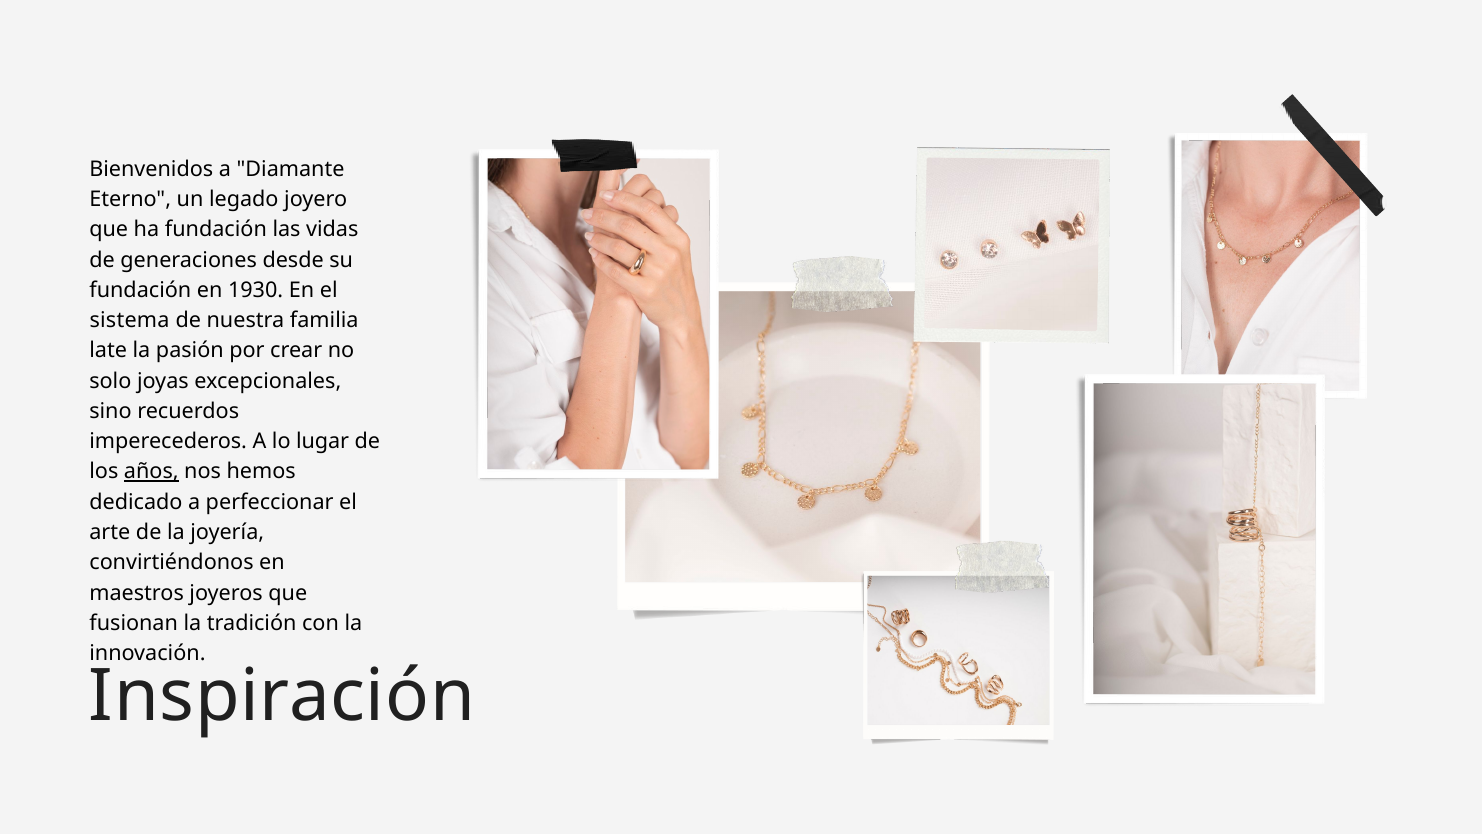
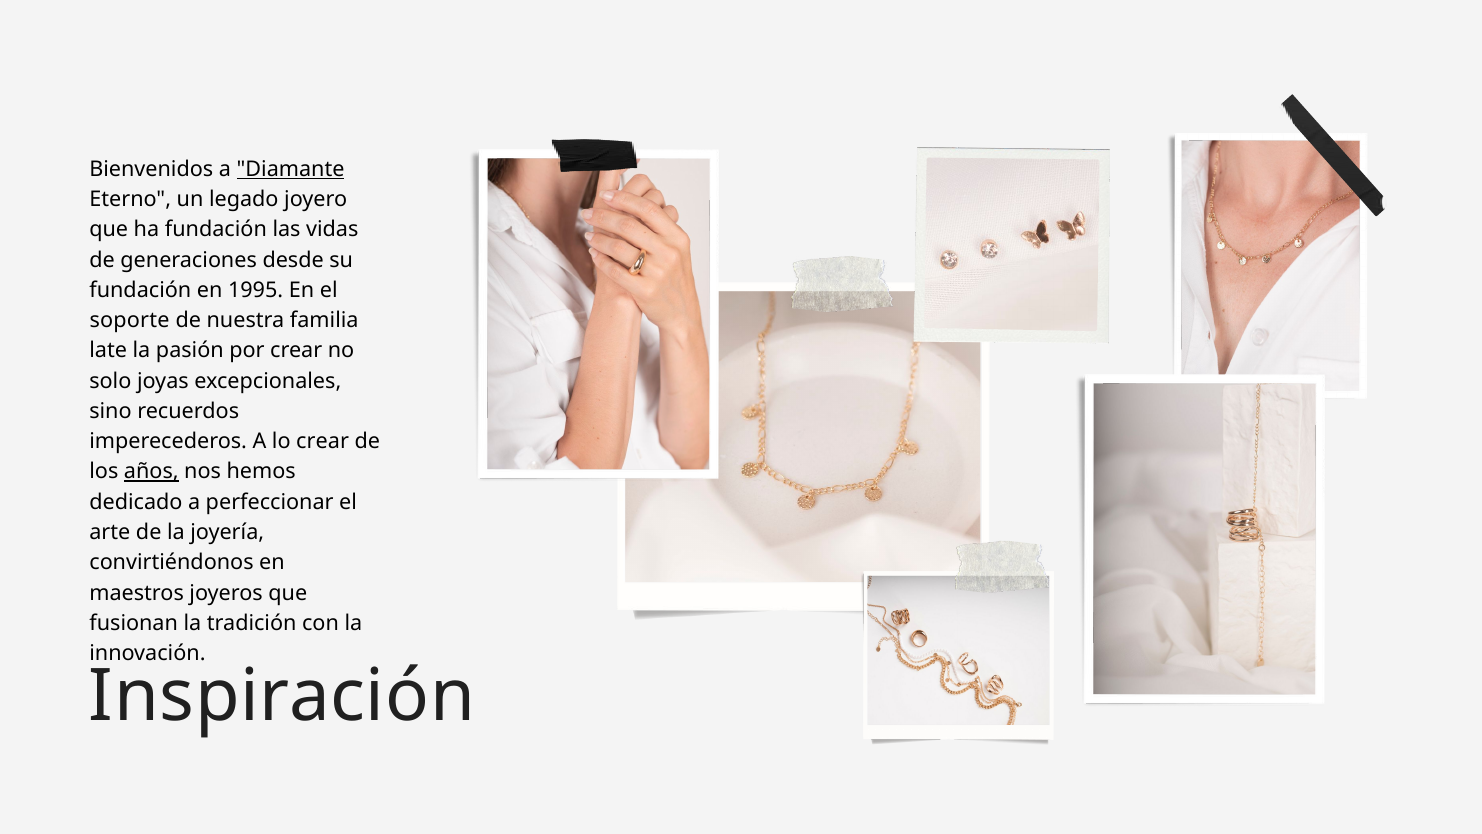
Diamante underline: none -> present (291, 169)
1930: 1930 -> 1995 (256, 290)
sistema: sistema -> soporte (130, 320)
lo lugar: lugar -> crear (323, 441)
